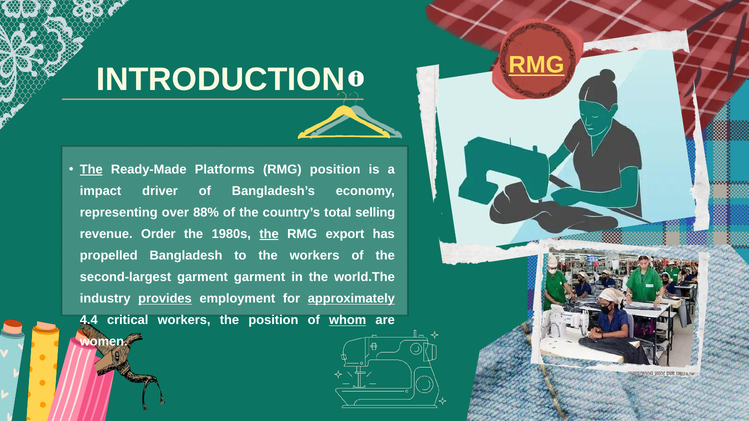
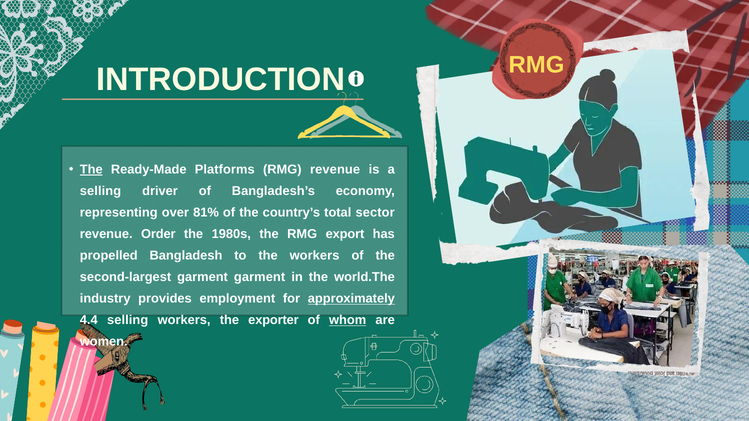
RMG underline: present -> none (536, 65)
RMG position: position -> revenue (335, 170)
impact: impact -> selling (100, 191)
88%: 88% -> 81% (206, 213)
selling: selling -> sector (375, 213)
the underline: present -> none (269, 234)
provides underline: present -> none (165, 299)
4.4 critical: critical -> selling (128, 320)
the position: position -> exporter (273, 320)
